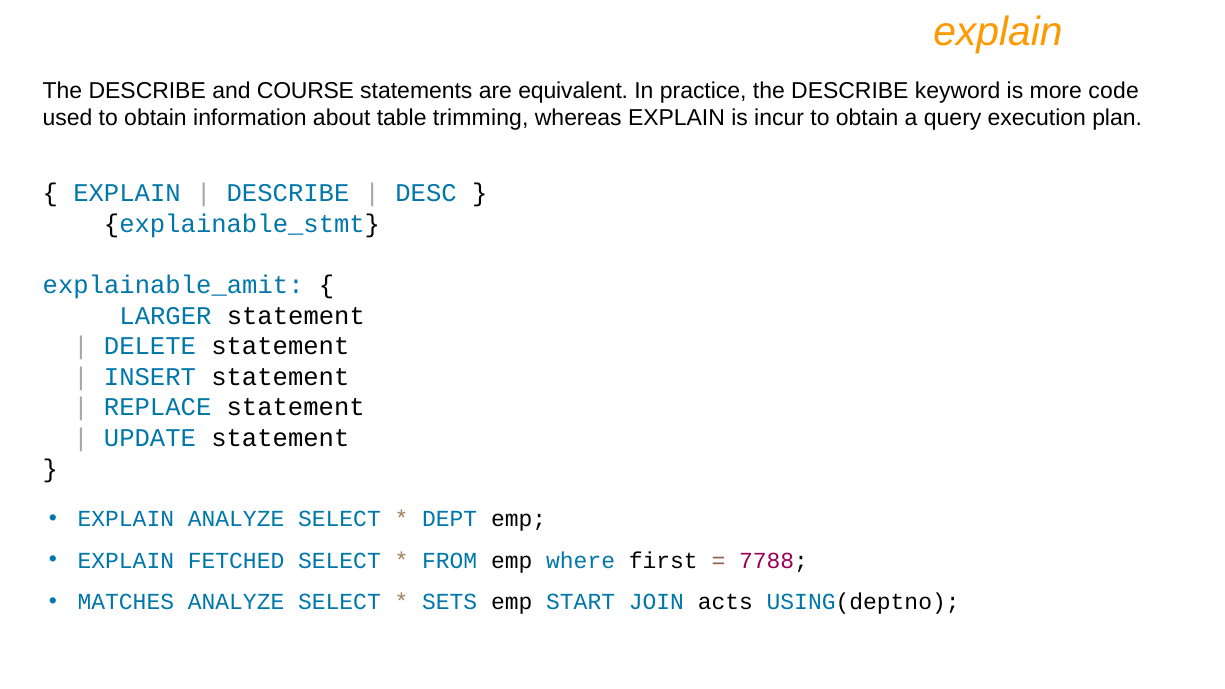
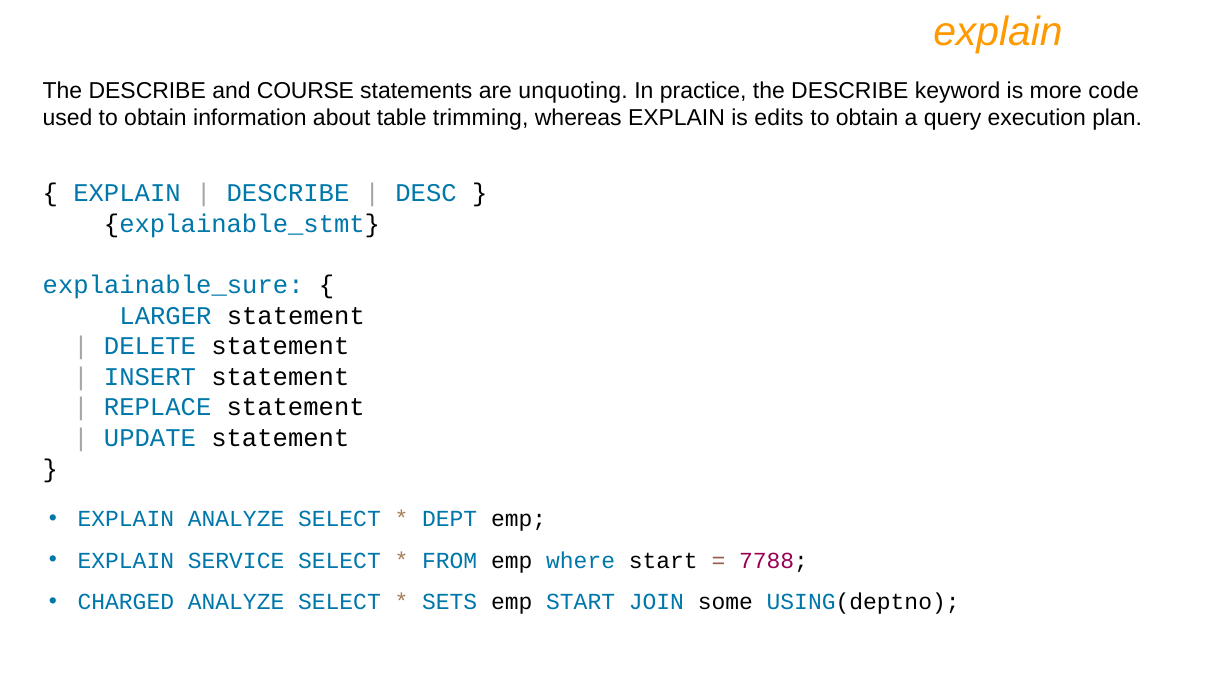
equivalent: equivalent -> unquoting (573, 91)
incur: incur -> edits (779, 118)
explainable_amit: explainable_amit -> explainable_sure (173, 285)
FETCHED: FETCHED -> SERVICE (236, 561)
where first: first -> start (663, 561)
MATCHES: MATCHES -> CHARGED (126, 602)
acts: acts -> some (725, 602)
